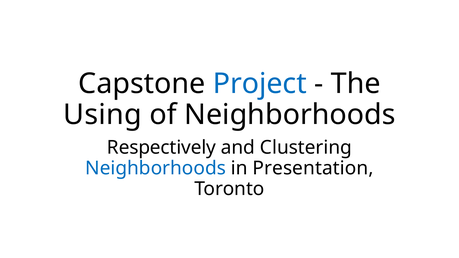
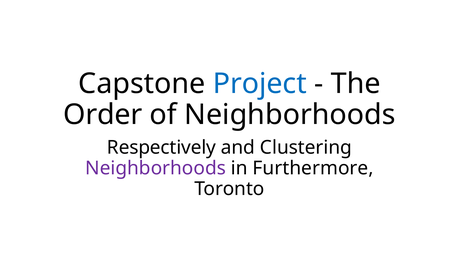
Using: Using -> Order (103, 115)
Neighborhoods colour: blue -> purple (156, 168)
Presentation: Presentation -> Furthermore (313, 168)
